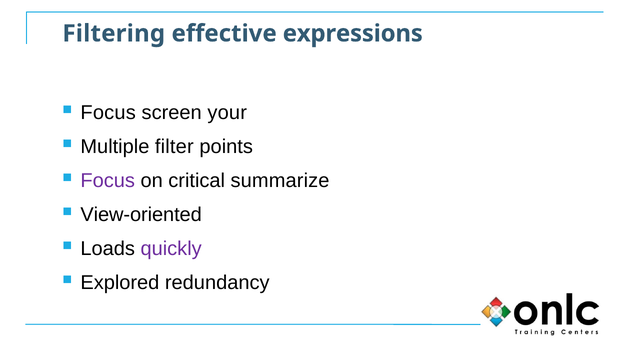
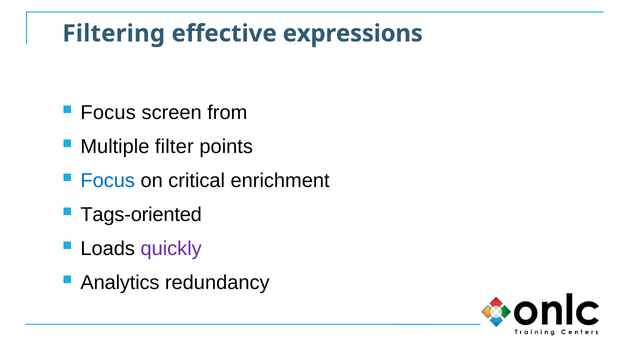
your: your -> from (227, 113)
Focus colour: purple -> blue (108, 181)
summarize: summarize -> enrichment (280, 181)
View-oriented: View-oriented -> Tags-oriented (141, 215)
Explored: Explored -> Analytics (120, 283)
